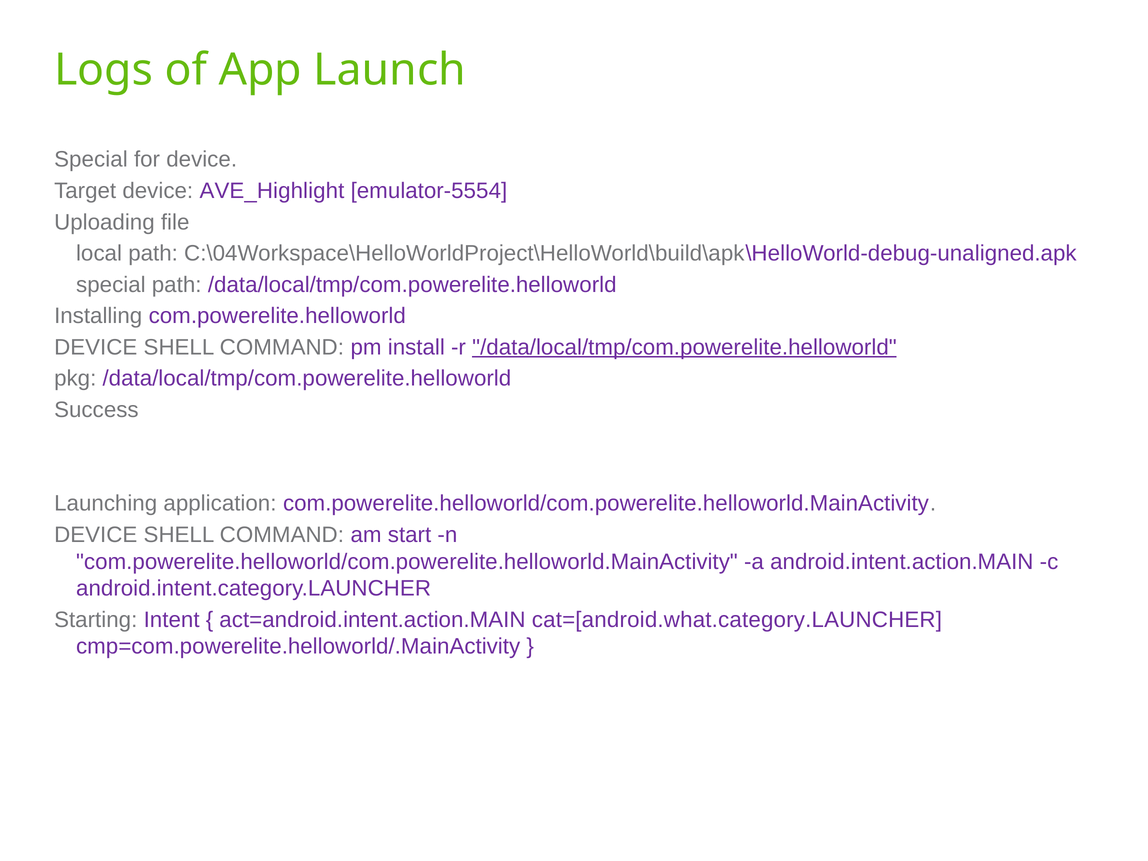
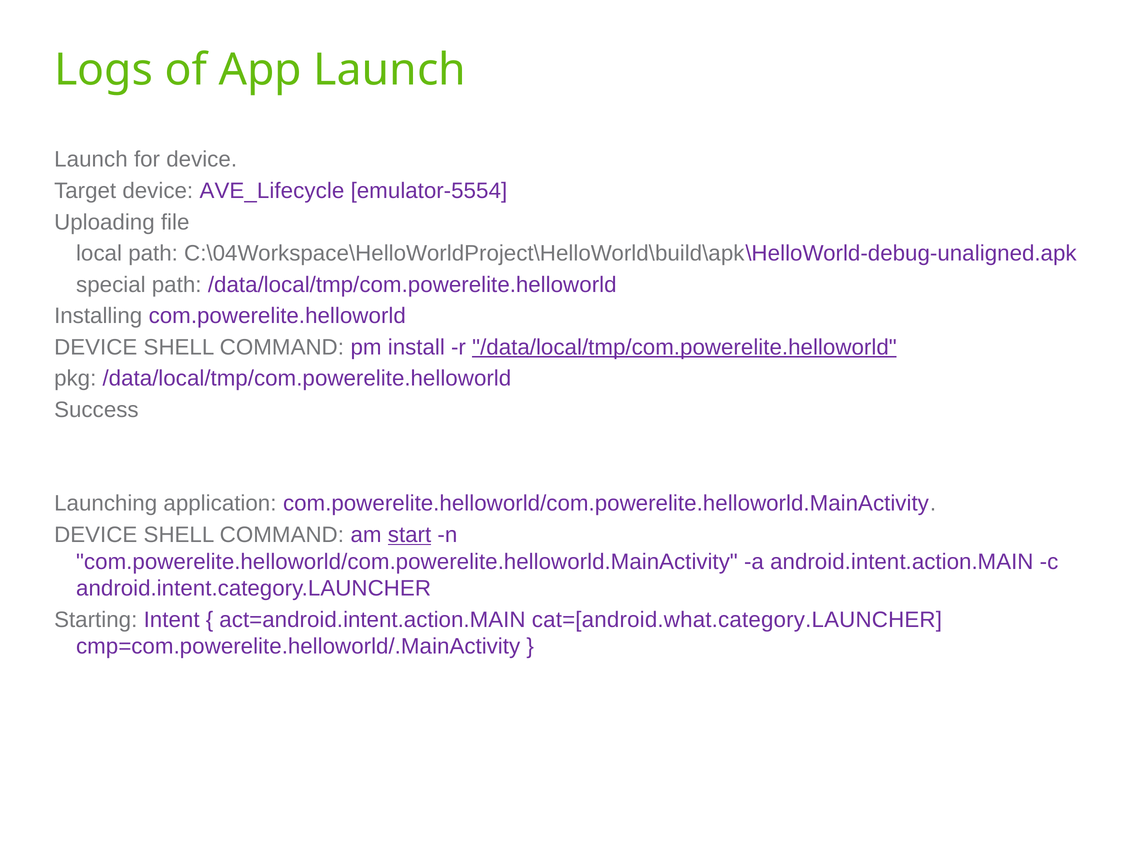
Special: Special -> Launch (91, 160)
AVE_Highlight: AVE_Highlight -> AVE_Lifecycle (272, 191)
start underline: none -> present (410, 535)
